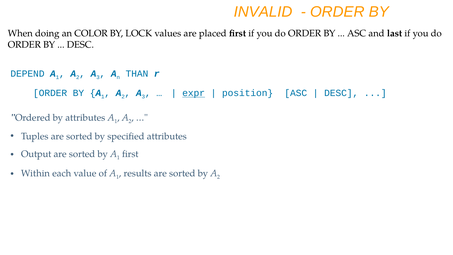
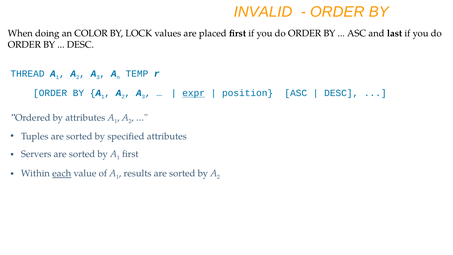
DEPEND: DEPEND -> THREAD (27, 74)
THAN: THAN -> TEMP (137, 74)
Output: Output -> Servers (36, 154)
each underline: none -> present (62, 173)
